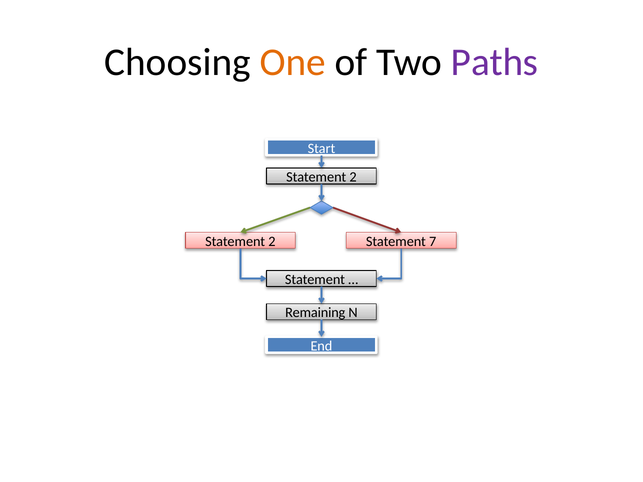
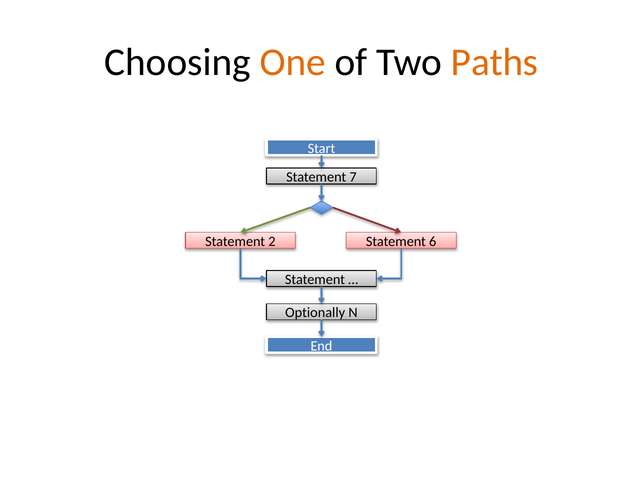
Paths colour: purple -> orange (495, 62)
2: 2 -> 7 (353, 177)
7: 7 -> 6 (433, 241)
Remaining: Remaining -> Optionally (315, 313)
